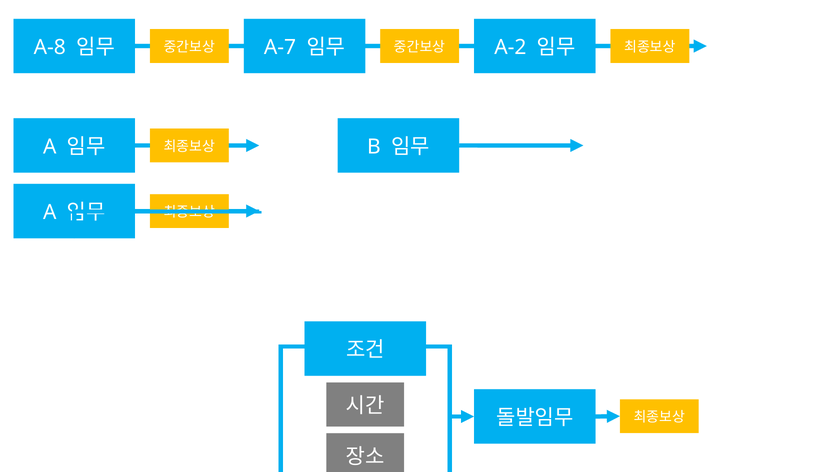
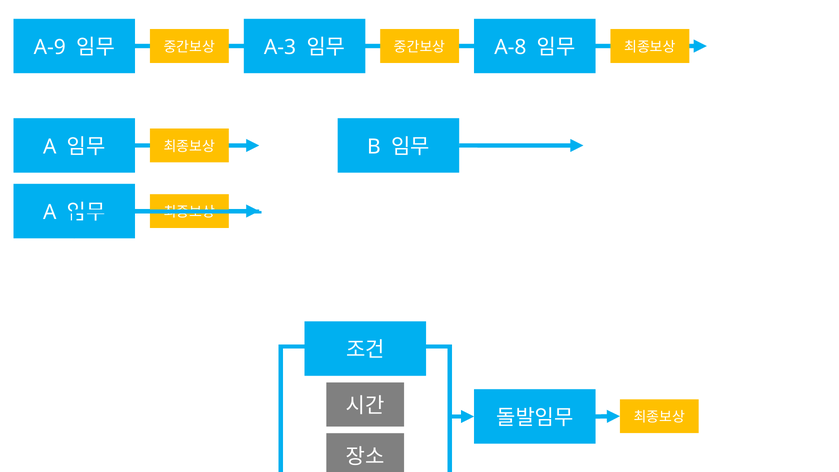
A-8: A-8 -> A-9 (50, 47)
A-7: A-7 -> A-3 (280, 47)
A-2: A-2 -> A-8 (510, 47)
